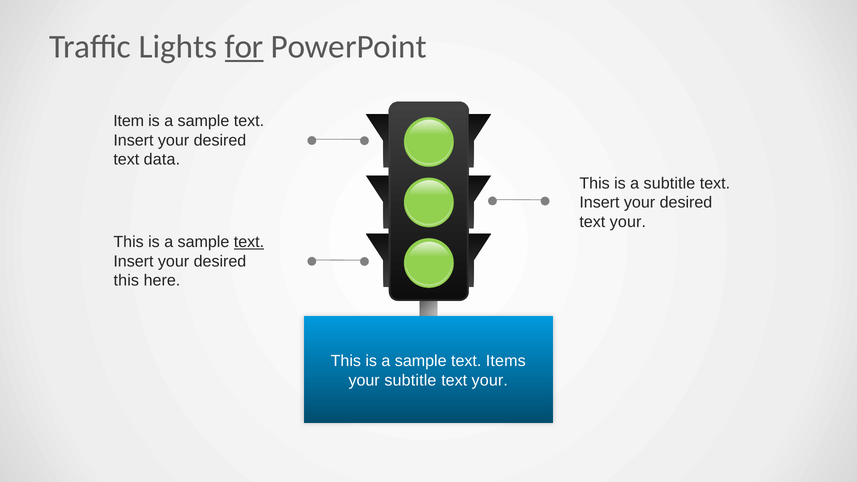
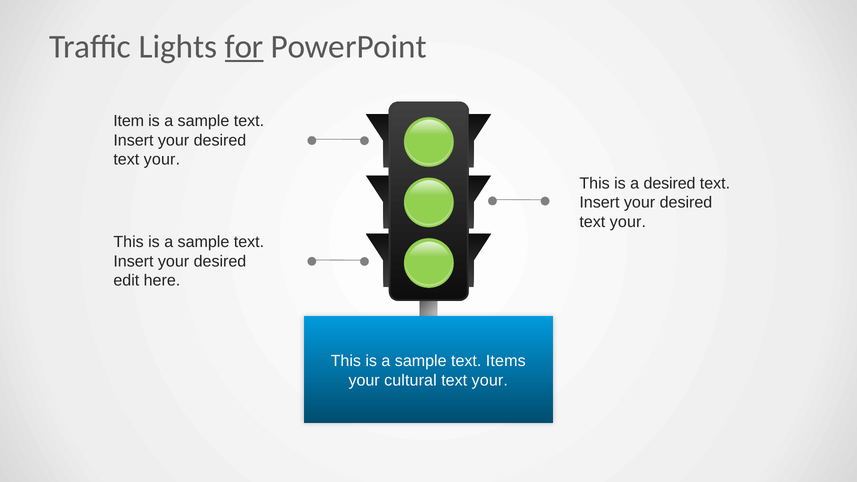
data: data -> your (162, 160)
a subtitle: subtitle -> desired (670, 183)
text underline: present -> none (249, 242)
this: this -> edit (126, 281)
your subtitle: subtitle -> cultural (410, 380)
